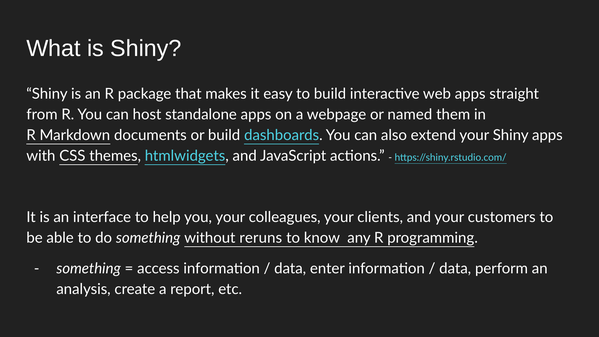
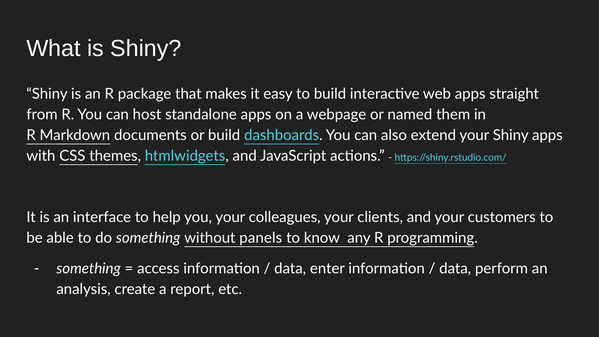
reruns: reruns -> panels (261, 238)
